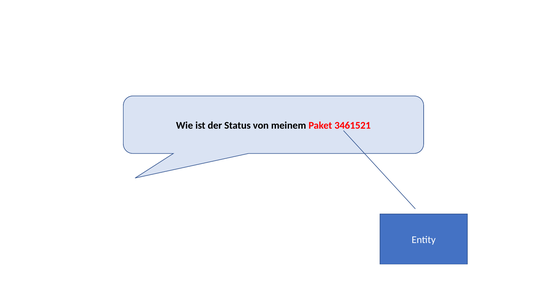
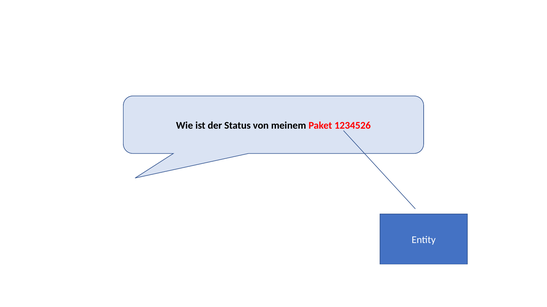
3461521: 3461521 -> 1234526 (353, 126)
